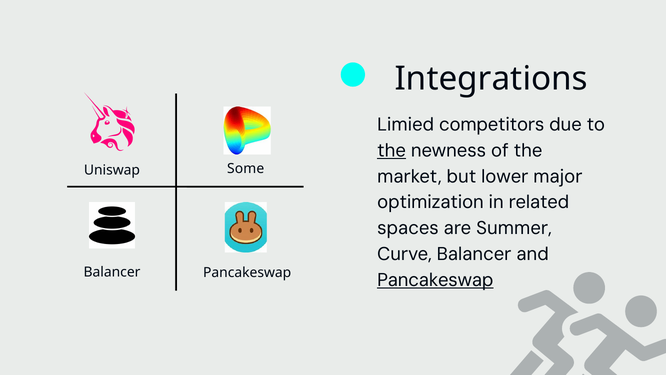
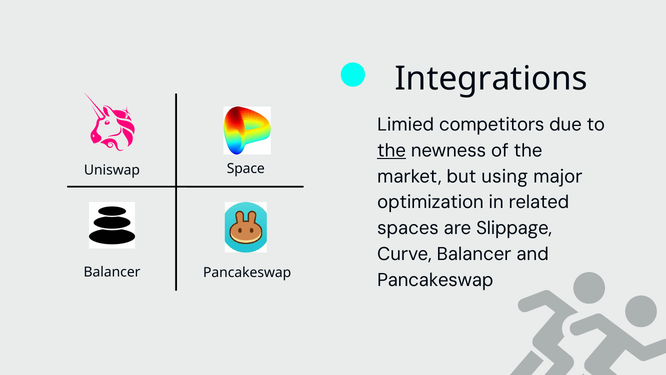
Some: Some -> Space (246, 168)
lower: lower -> using (505, 176)
Summer: Summer -> Slippage (514, 228)
Pancakeswap underline: present -> none (435, 280)
